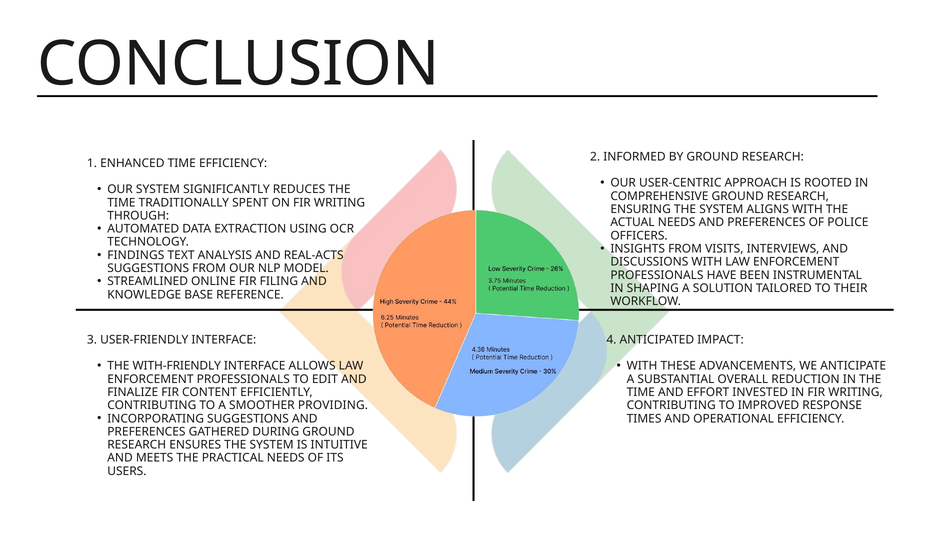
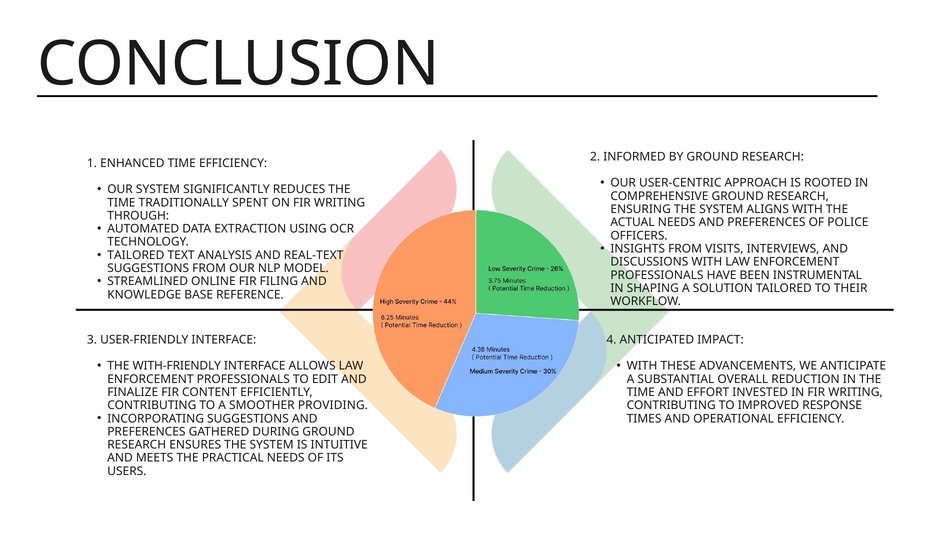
FINDINGS: FINDINGS -> TAILORED (136, 255)
REAL-ACTS: REAL-ACTS -> REAL-TEXT (314, 255)
